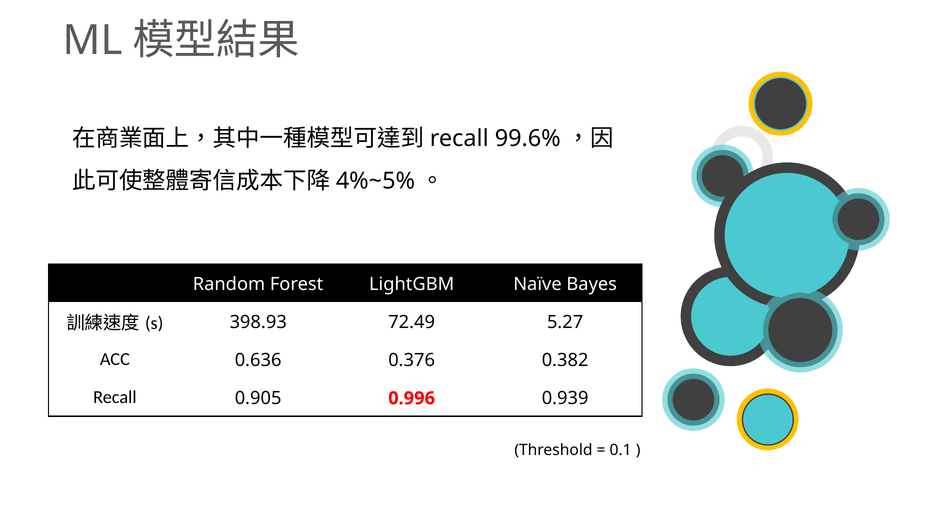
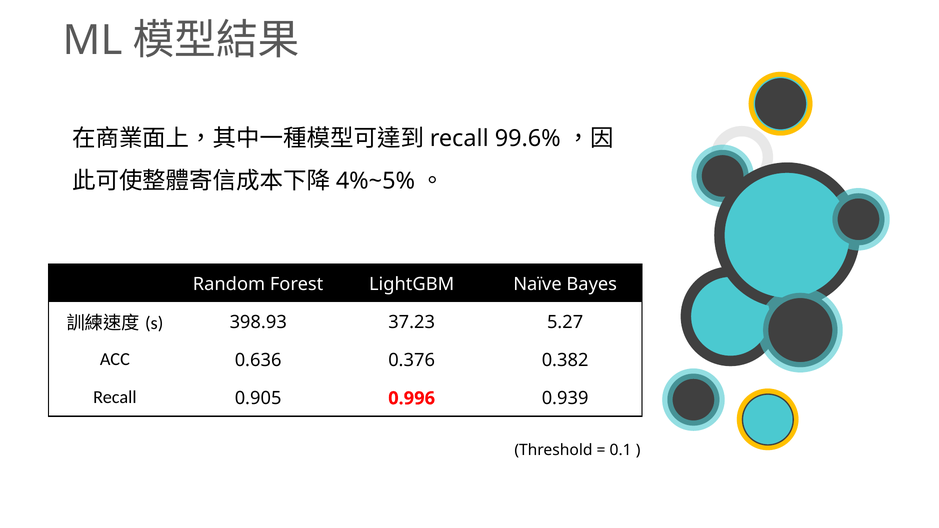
72.49: 72.49 -> 37.23 (412, 322)
